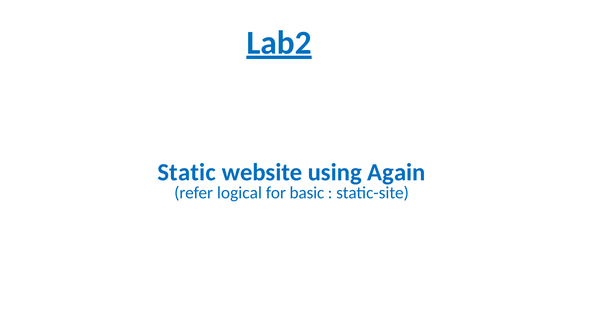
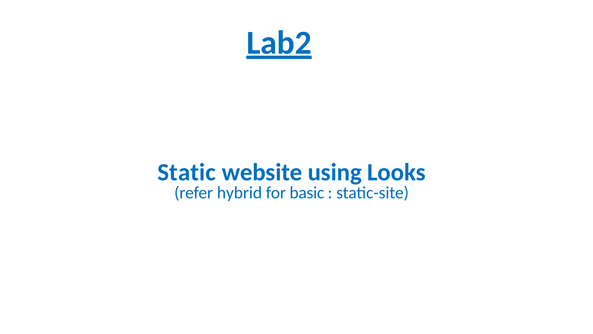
Again: Again -> Looks (396, 172)
logical: logical -> hybrid (239, 193)
